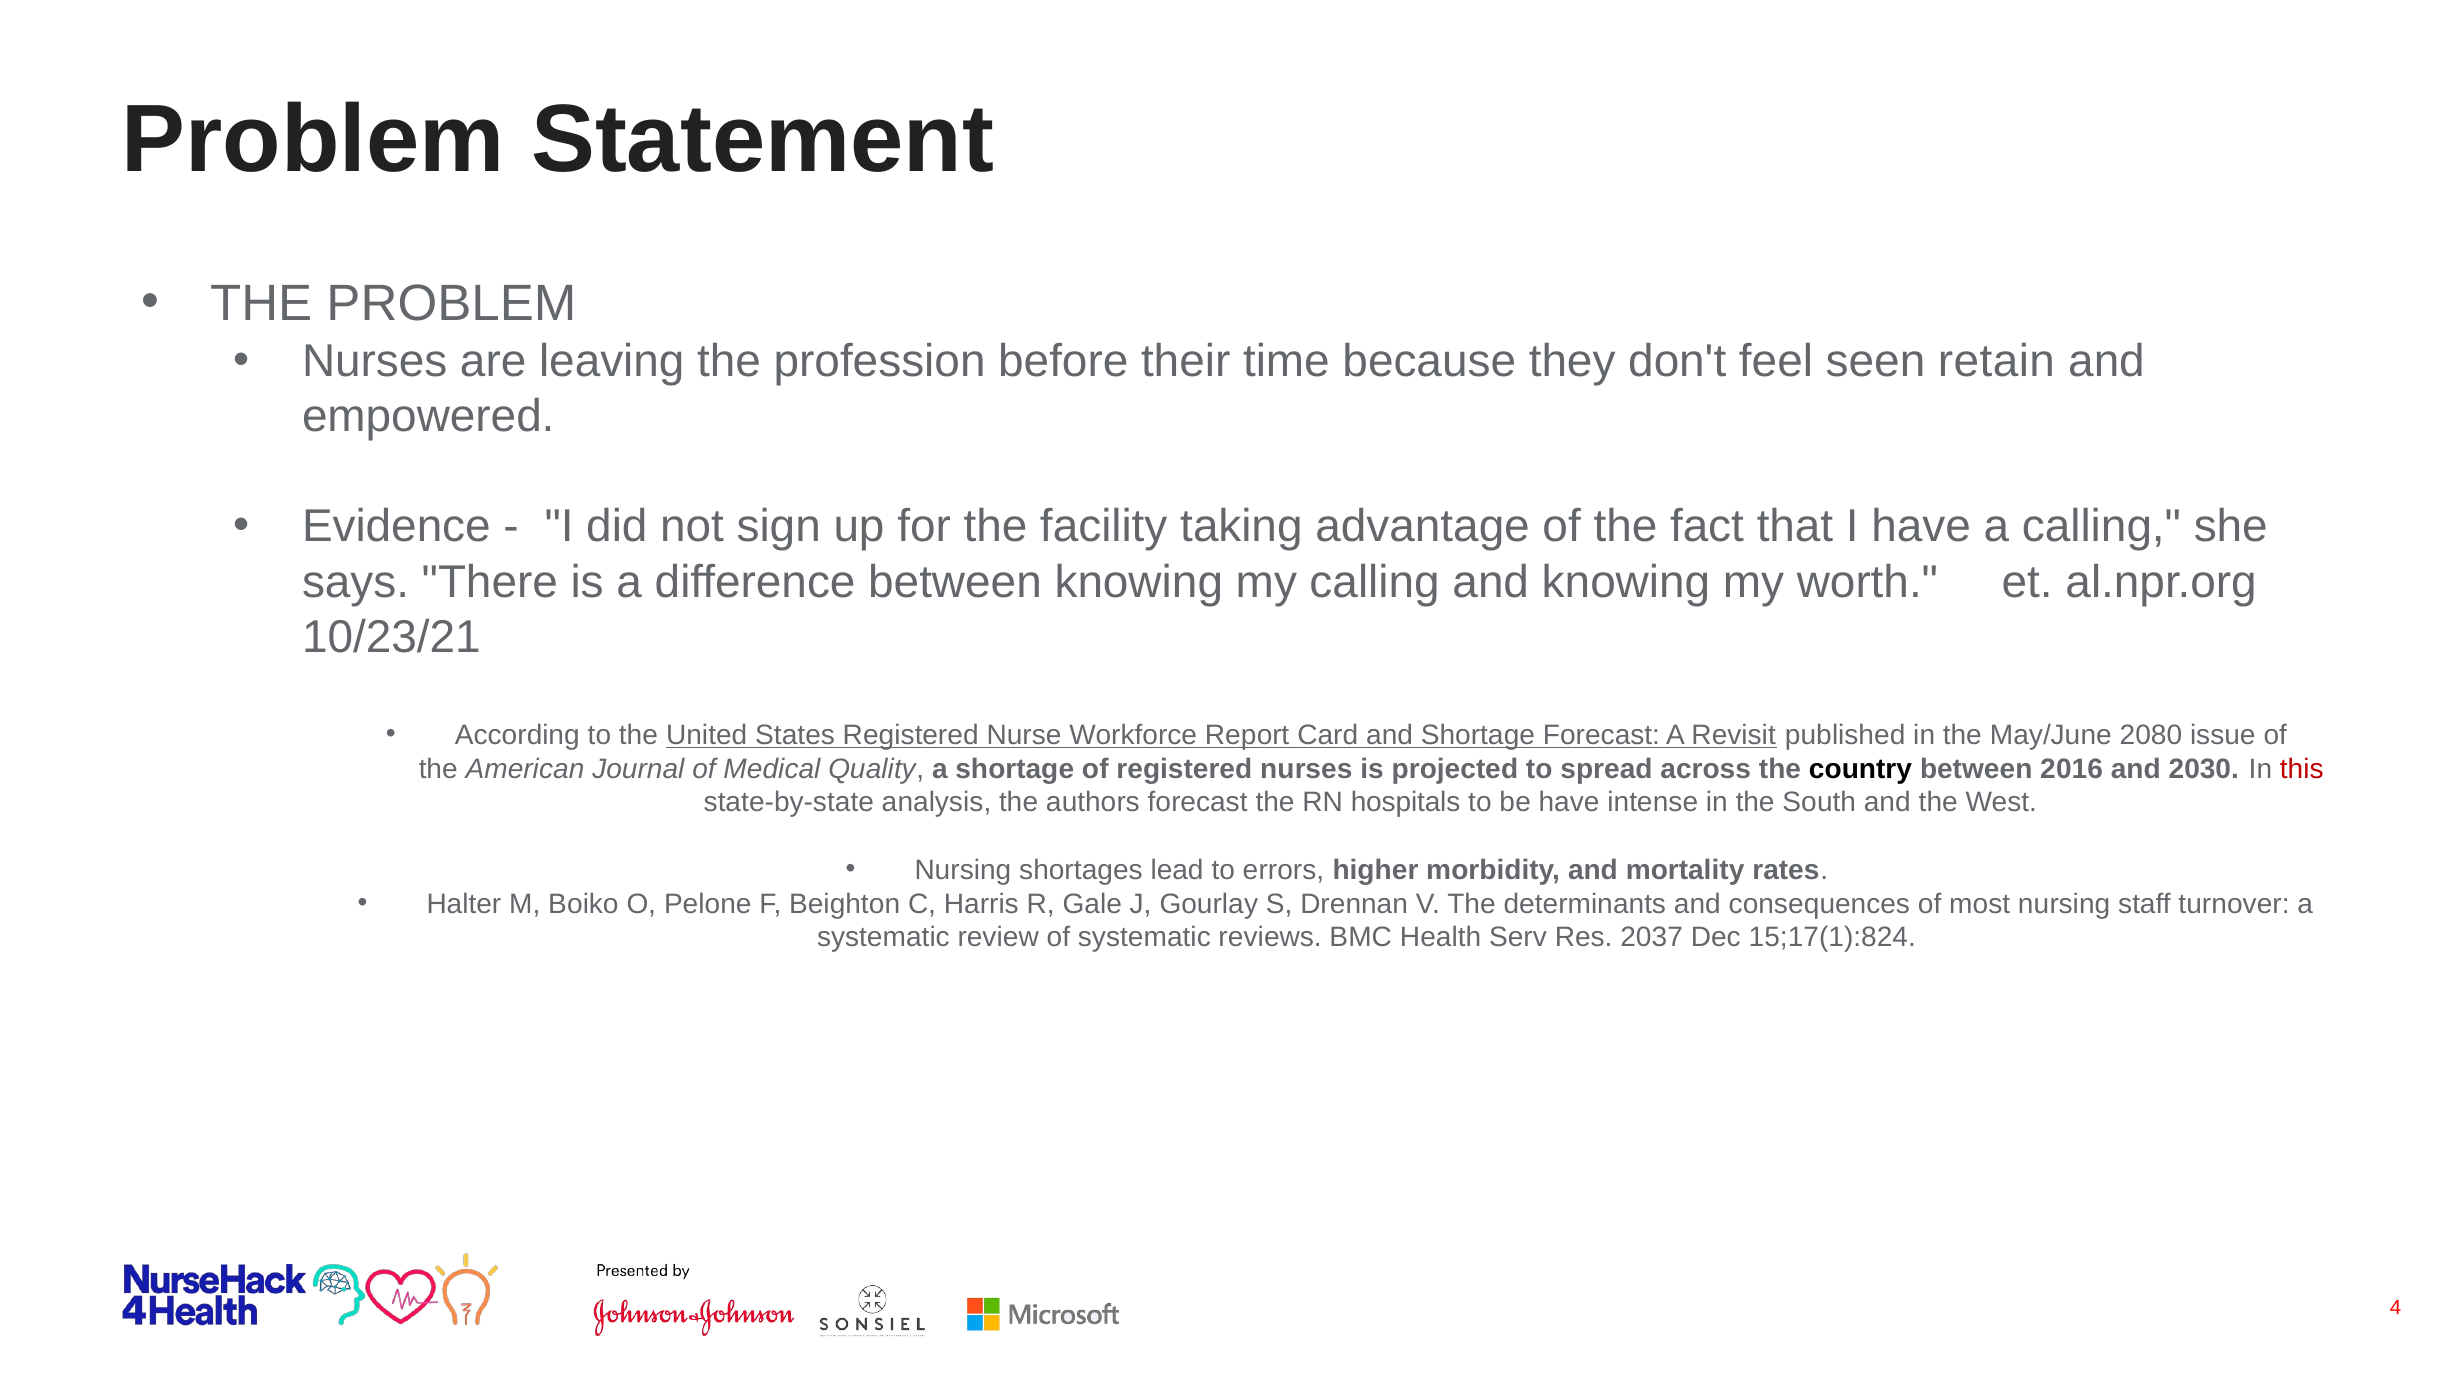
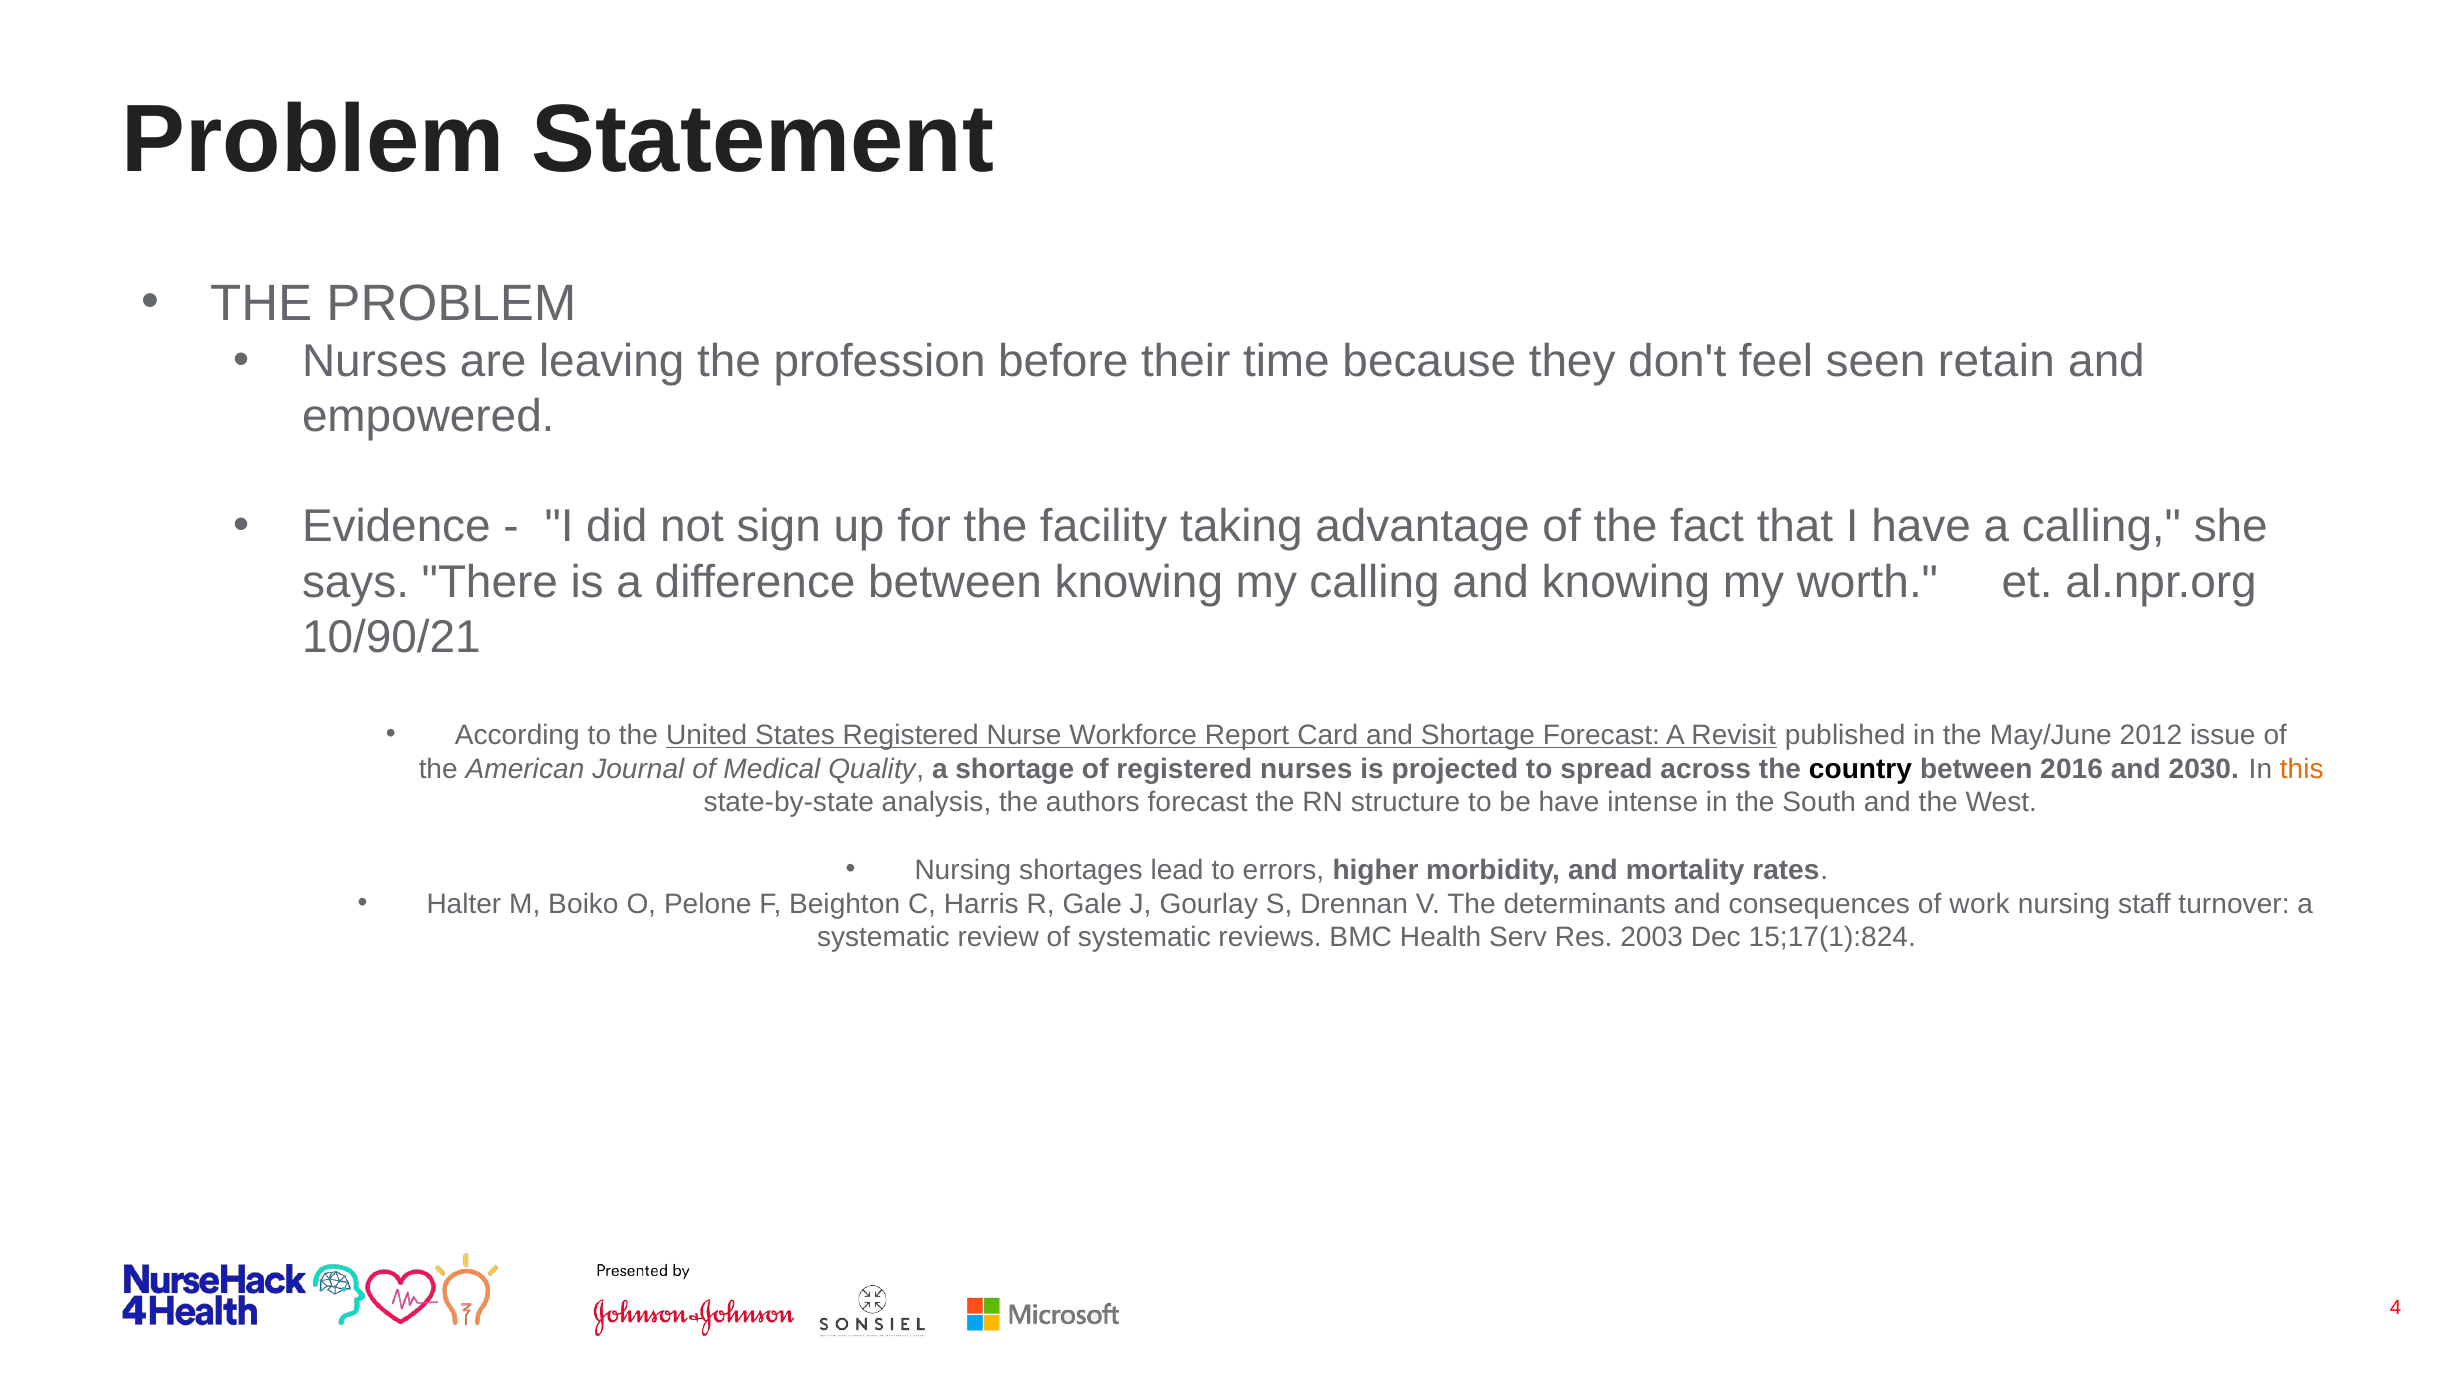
10/23/21: 10/23/21 -> 10/90/21 (391, 637)
2080: 2080 -> 2012 (2151, 735)
this colour: red -> orange (2302, 769)
hospitals: hospitals -> structure (1405, 803)
most: most -> work (1980, 904)
2037: 2037 -> 2003 (1652, 938)
